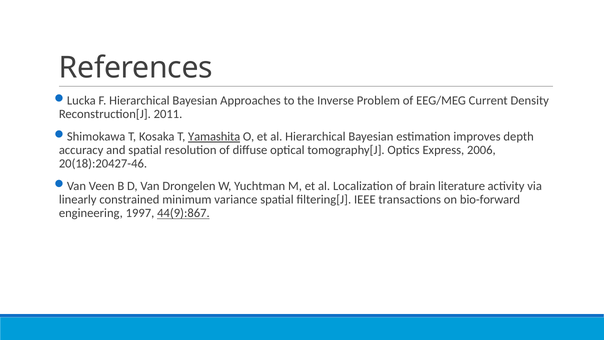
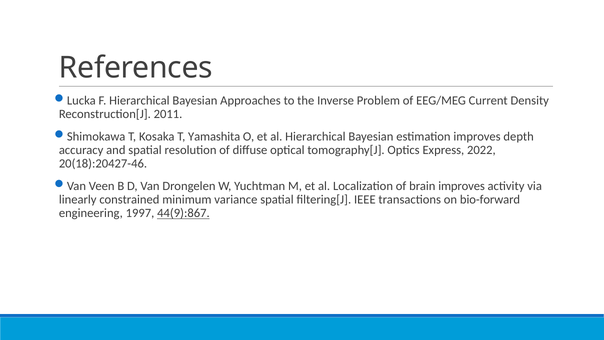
Yamashita underline: present -> none (214, 136)
2006: 2006 -> 2022 (481, 150)
brain literature: literature -> improves (462, 186)
